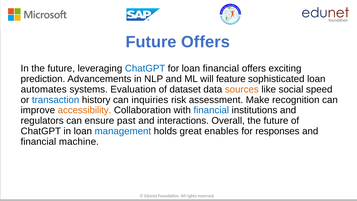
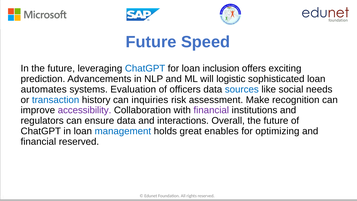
Future Offers: Offers -> Speed (206, 42)
loan financial: financial -> inclusion (221, 68)
feature: feature -> logistic (231, 79)
dataset: dataset -> officers (185, 89)
sources colour: orange -> blue (242, 89)
speed: speed -> needs (319, 89)
accessibility colour: orange -> purple (85, 110)
financial colour: blue -> purple (211, 110)
ensure past: past -> data (126, 121)
responses: responses -> optimizing (277, 131)
financial machine: machine -> reserved (79, 142)
